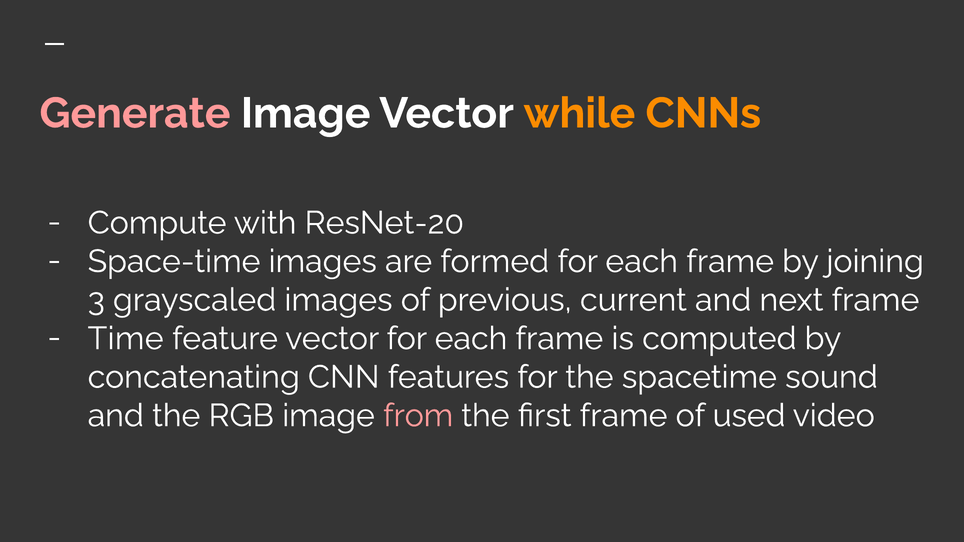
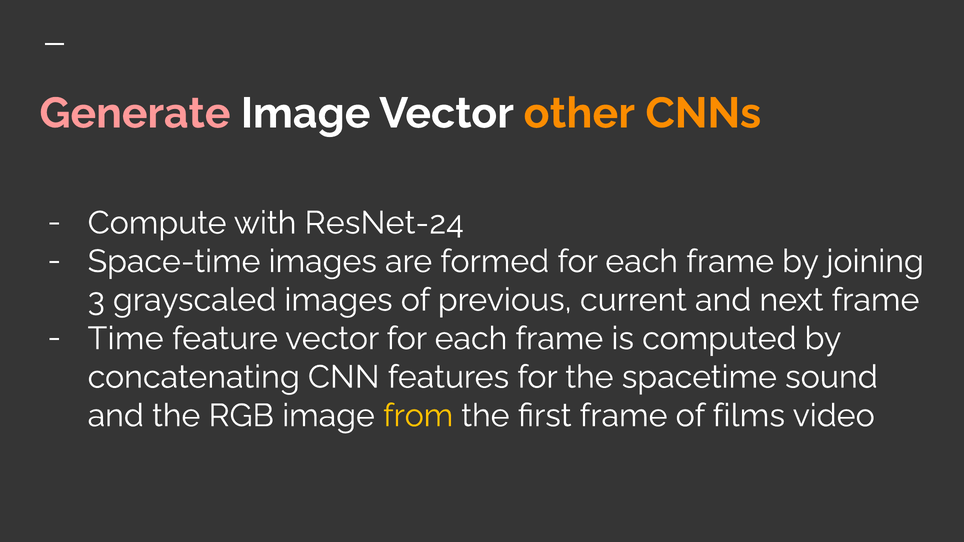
while: while -> other (579, 113)
ResNet-20: ResNet-20 -> ResNet-24 (384, 223)
from colour: pink -> yellow (418, 416)
used: used -> films (749, 416)
